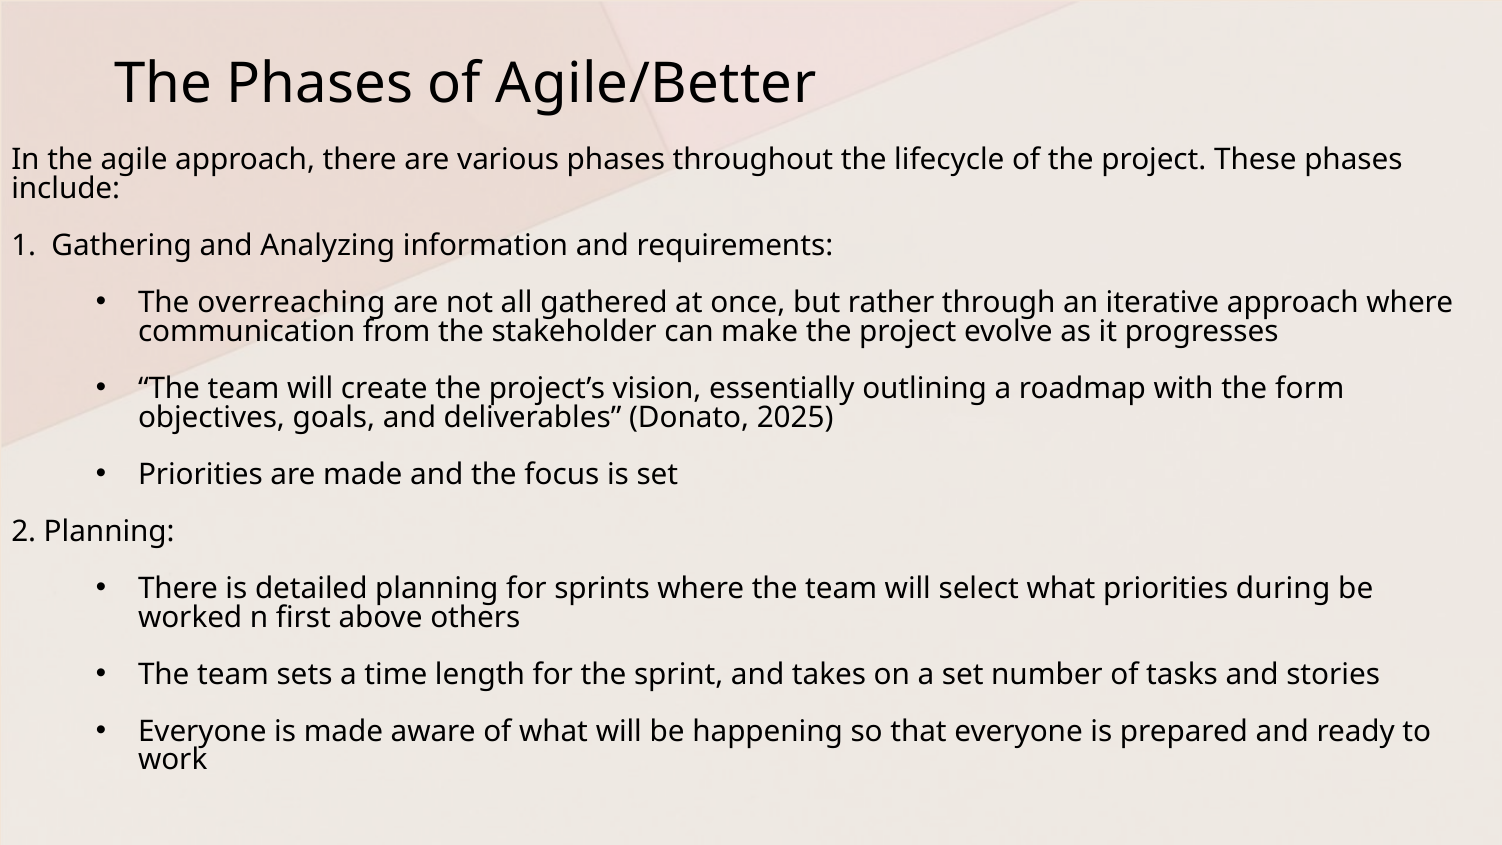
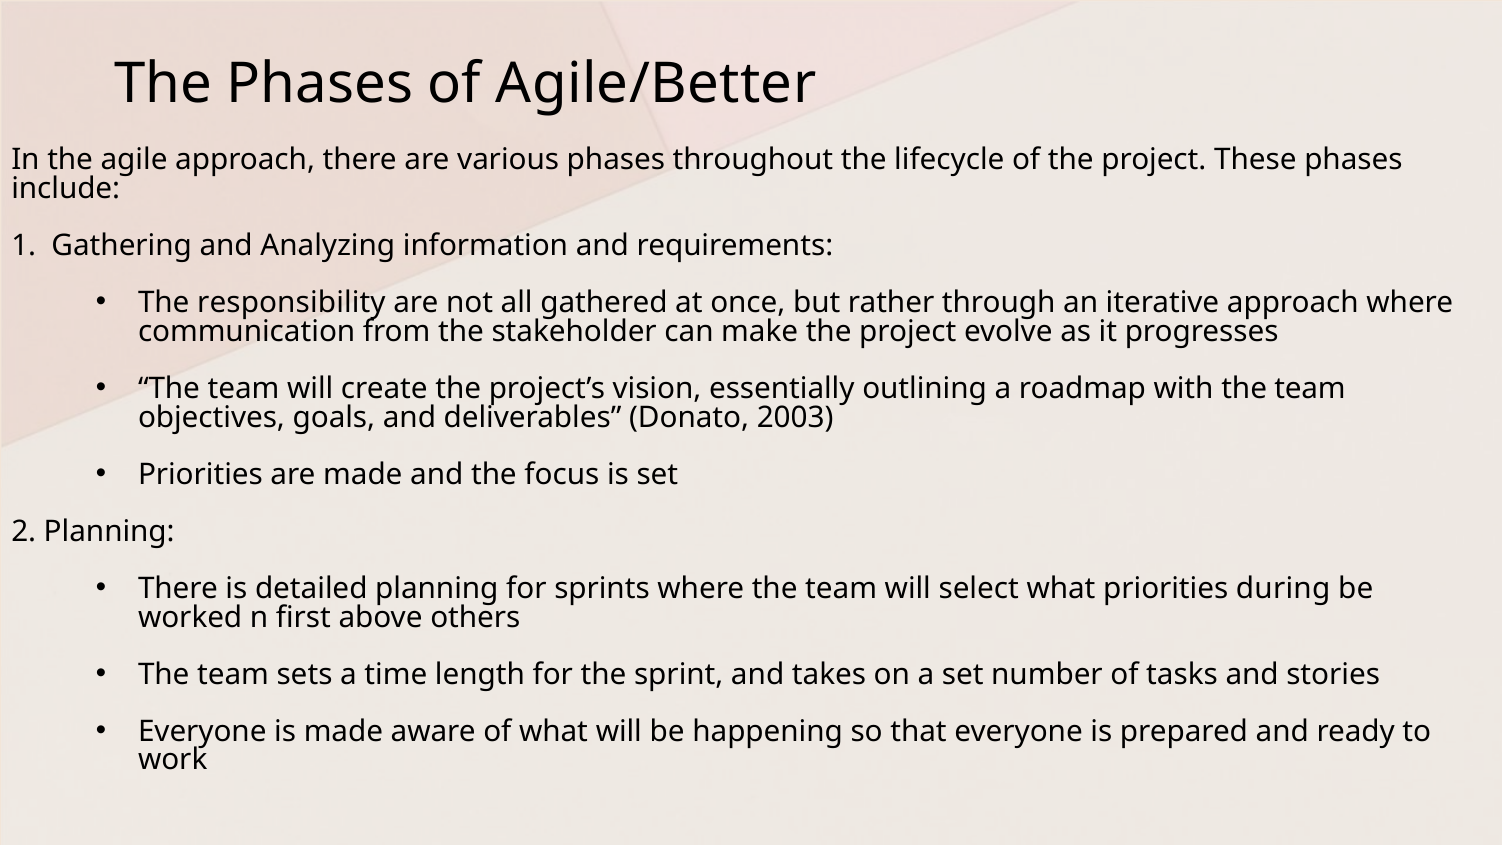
overreaching: overreaching -> responsibility (291, 303)
with the form: form -> team (1310, 388)
2025: 2025 -> 2003 (795, 417)
